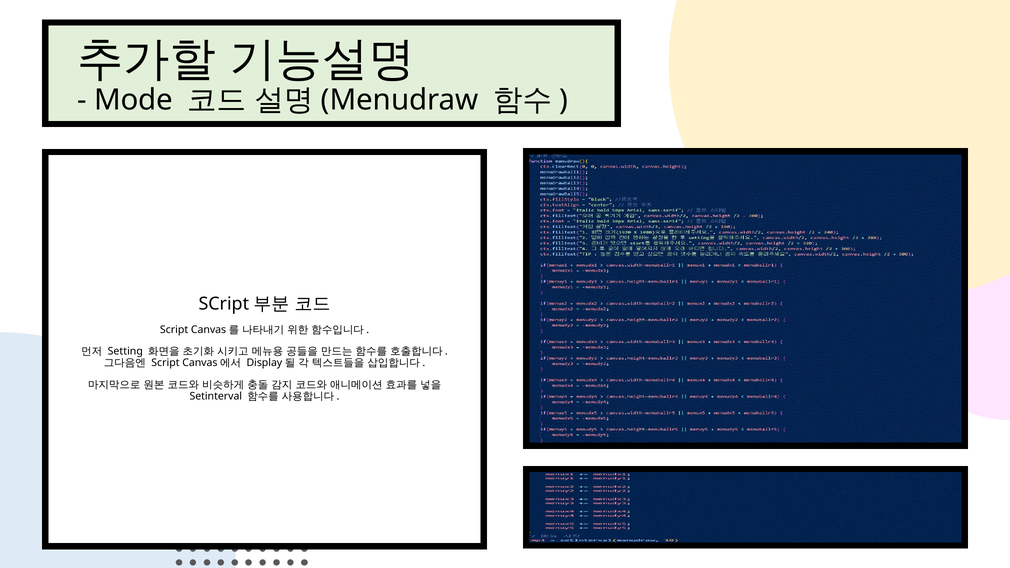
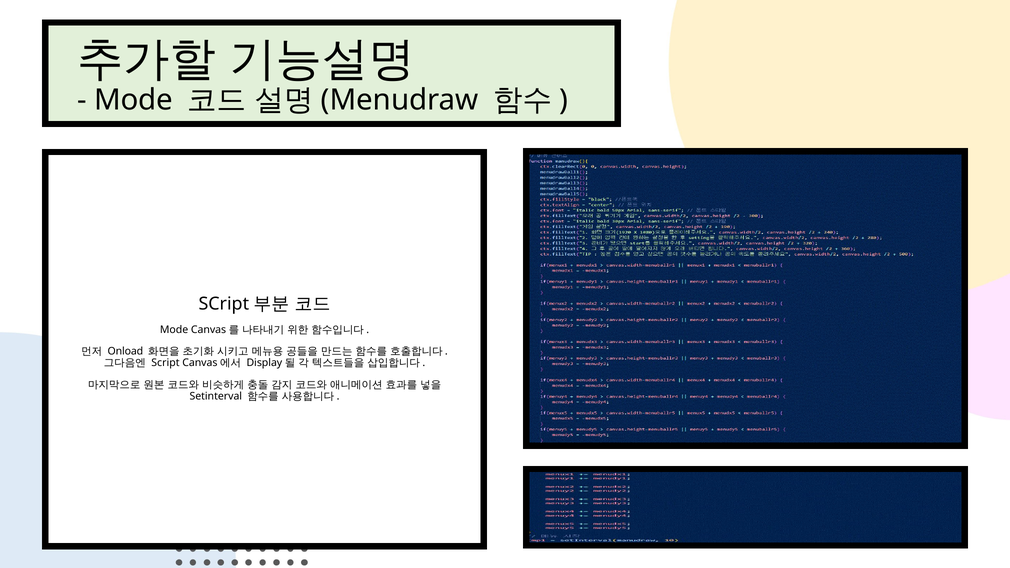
Script: Script -> Mode (174, 330)
Setting: Setting -> Onload (125, 352)
